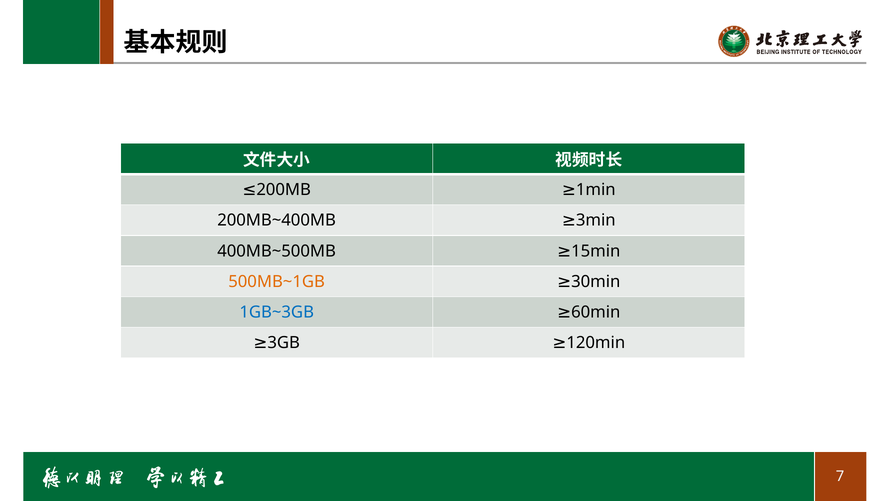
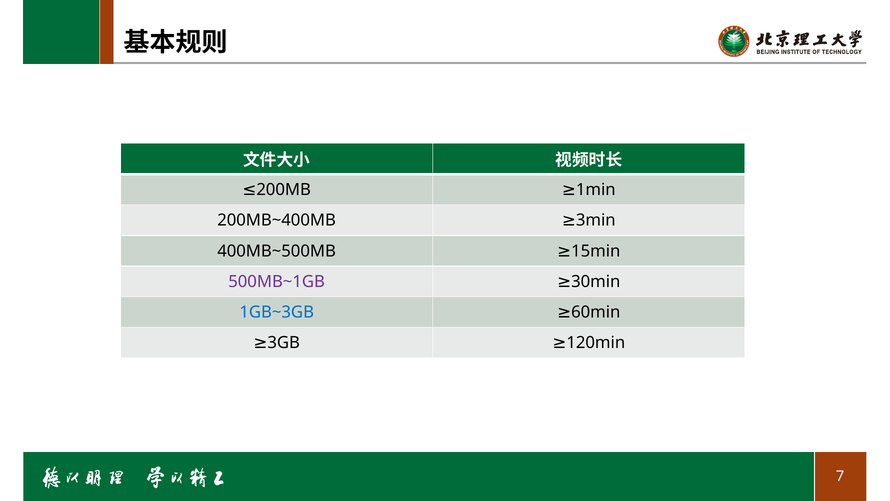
500MB~1GB colour: orange -> purple (277, 281)
